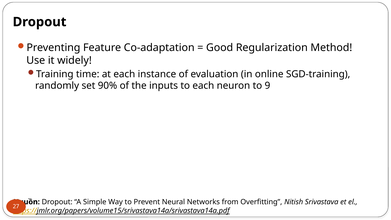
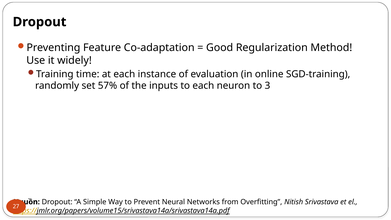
90%: 90% -> 57% (108, 86)
9: 9 -> 3 (267, 86)
